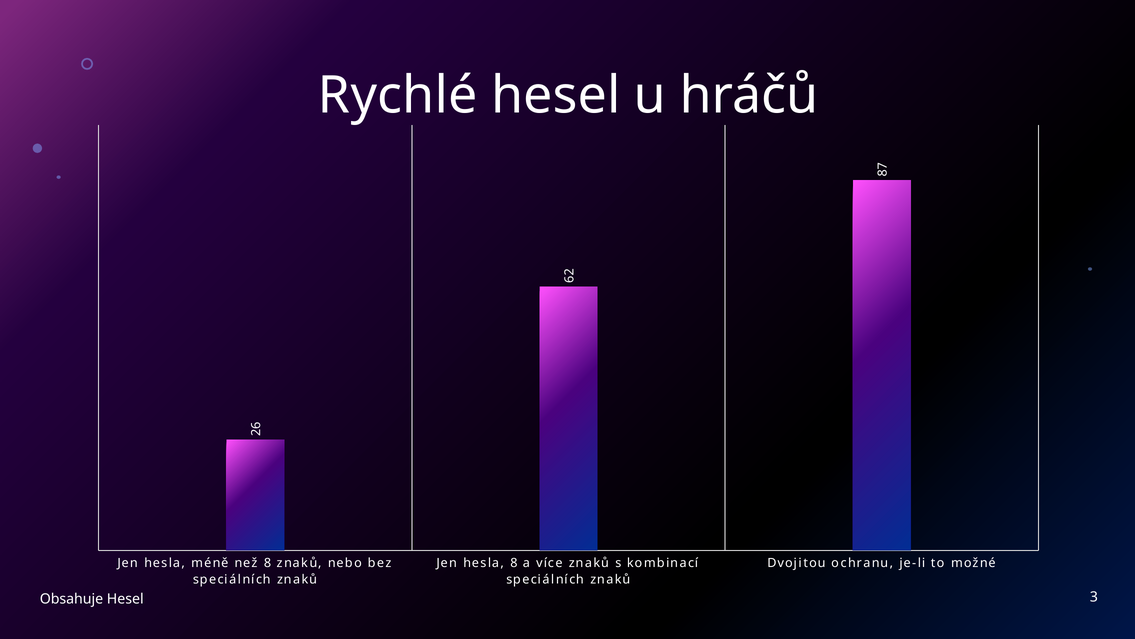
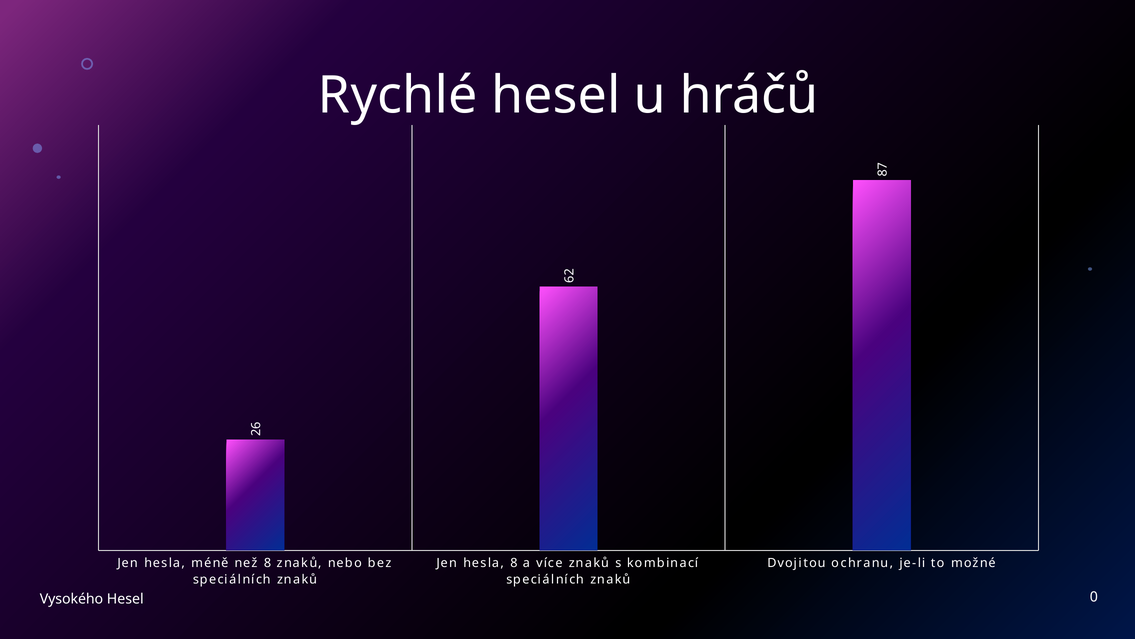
Obsahuje: Obsahuje -> Vysokého (71, 599)
3: 3 -> 0 (1094, 596)
